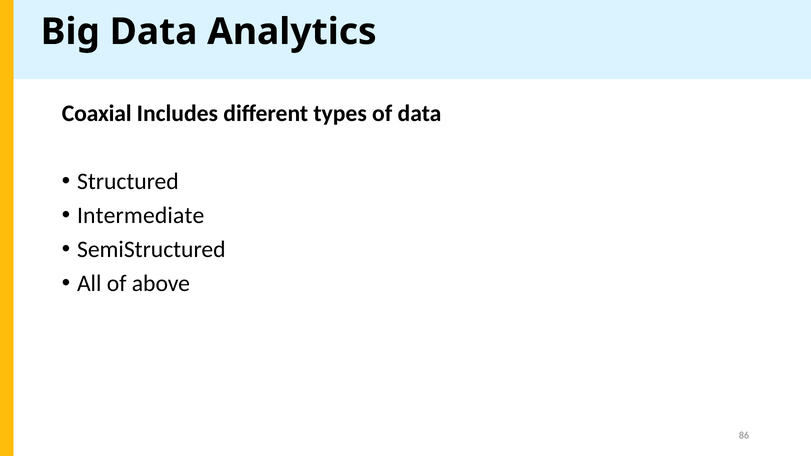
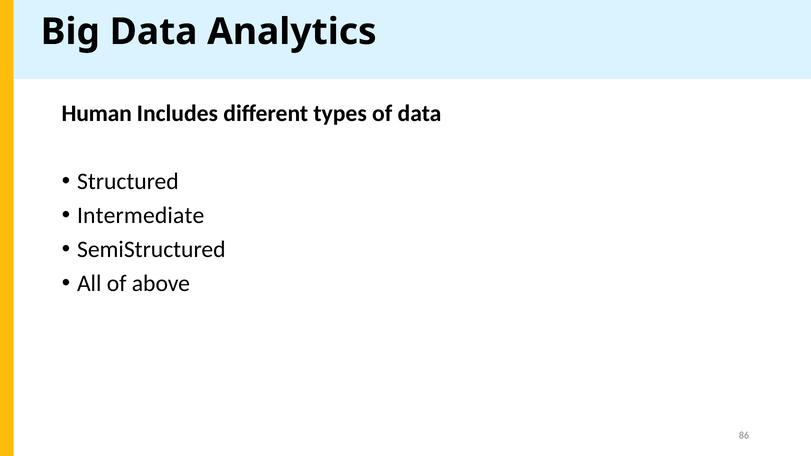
Coaxial: Coaxial -> Human (97, 113)
